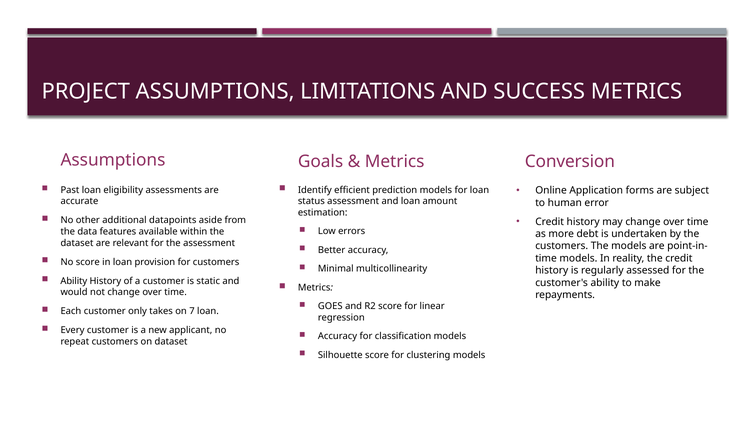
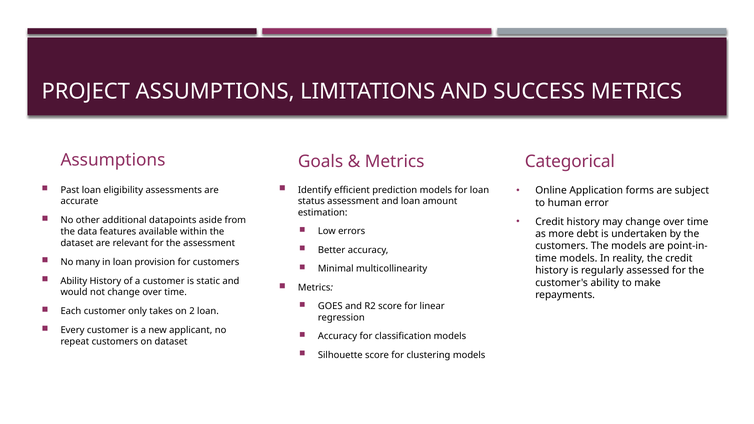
Conversion: Conversion -> Categorical (570, 161)
No score: score -> many (88, 262)
7: 7 -> 2 (192, 311)
